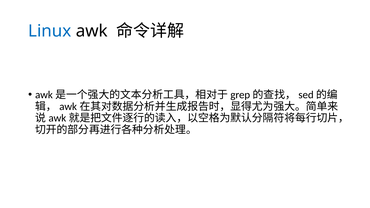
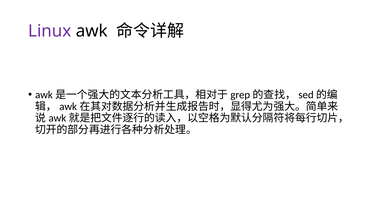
Linux colour: blue -> purple (50, 31)
